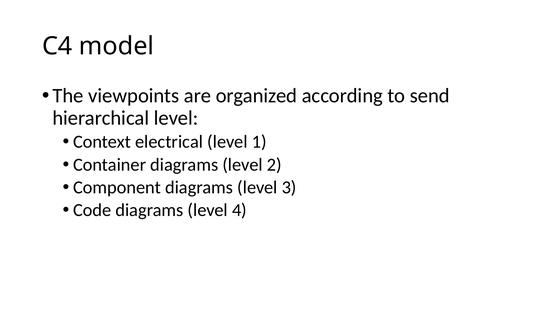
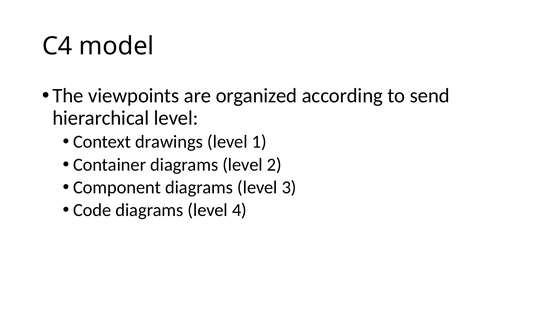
electrical: electrical -> drawings (169, 142)
